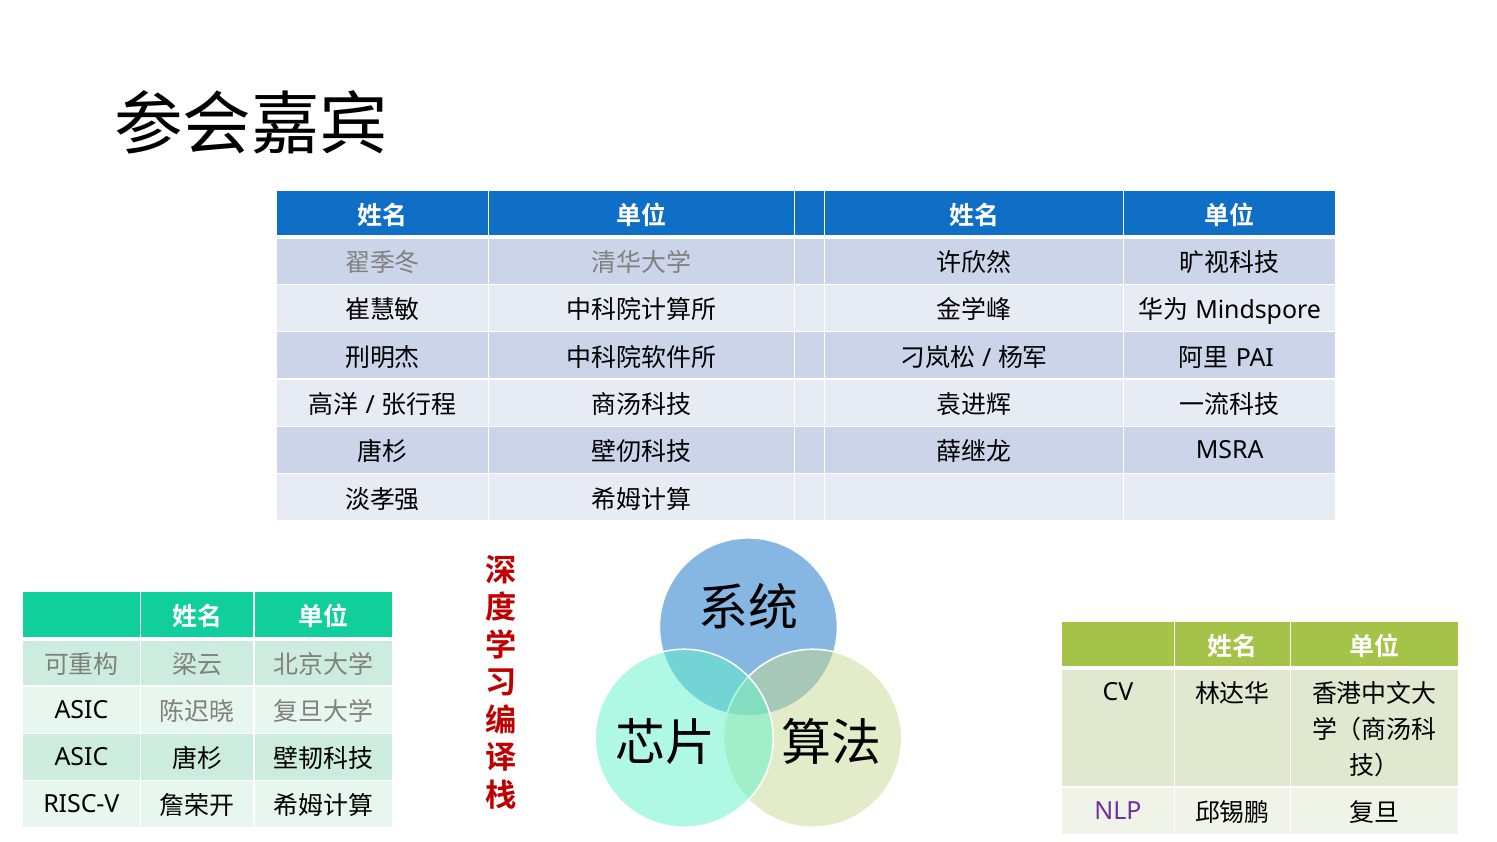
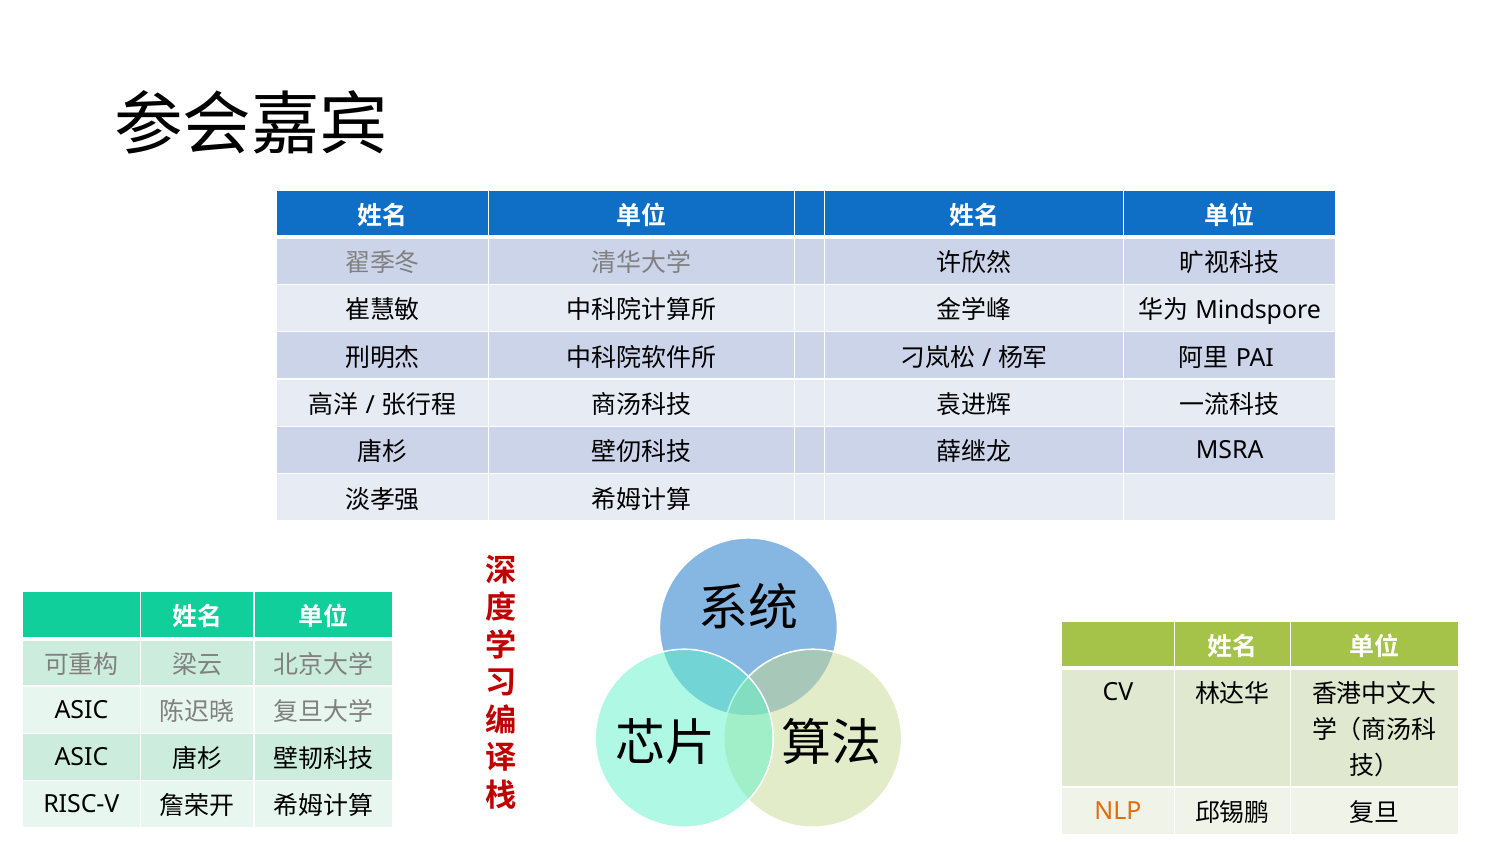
NLP colour: purple -> orange (1118, 811)
